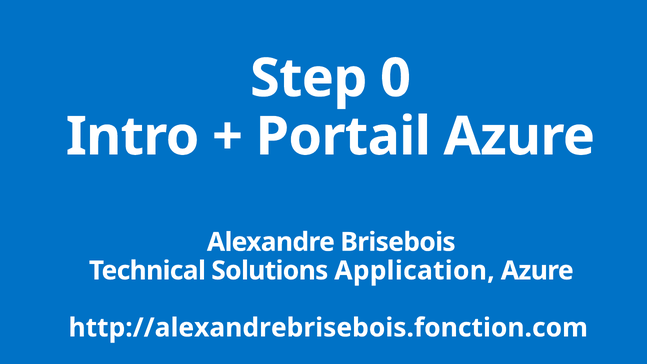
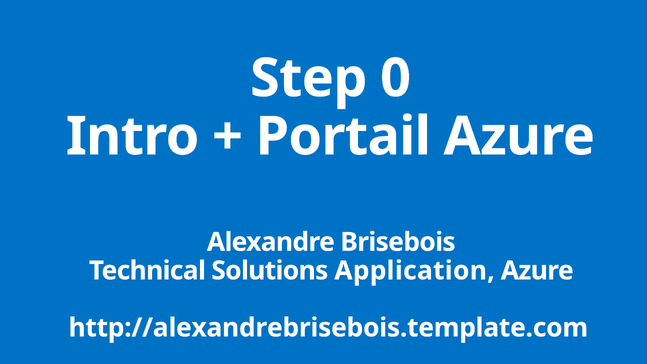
http://alexandrebrisebois.fonction.com: http://alexandrebrisebois.fonction.com -> http://alexandrebrisebois.template.com (328, 328)
